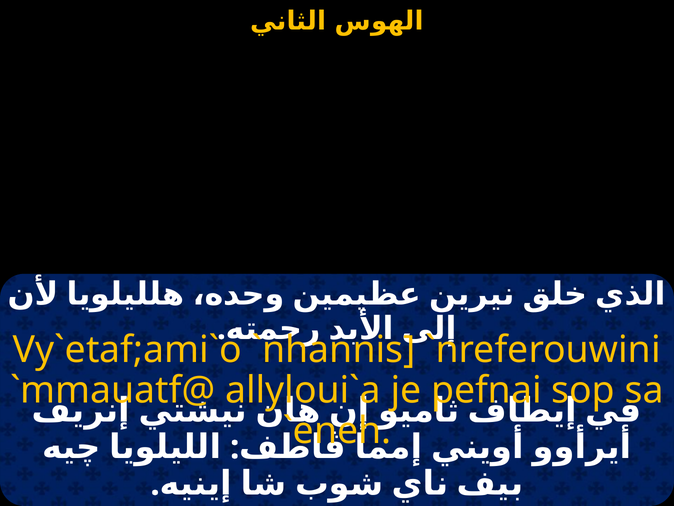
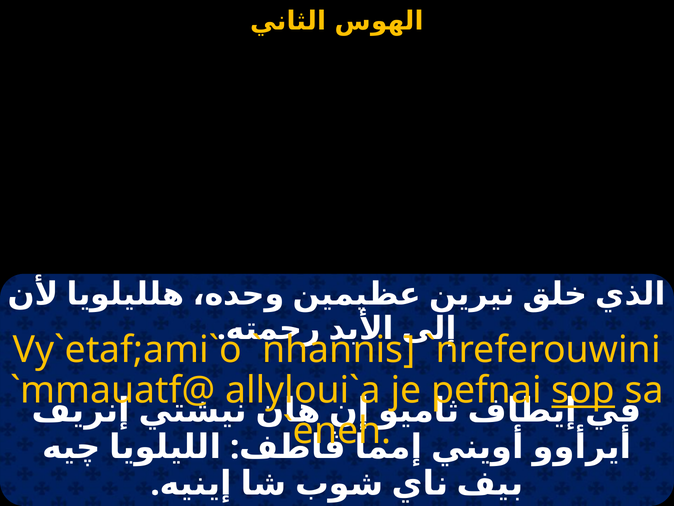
sop underline: none -> present (583, 390)
